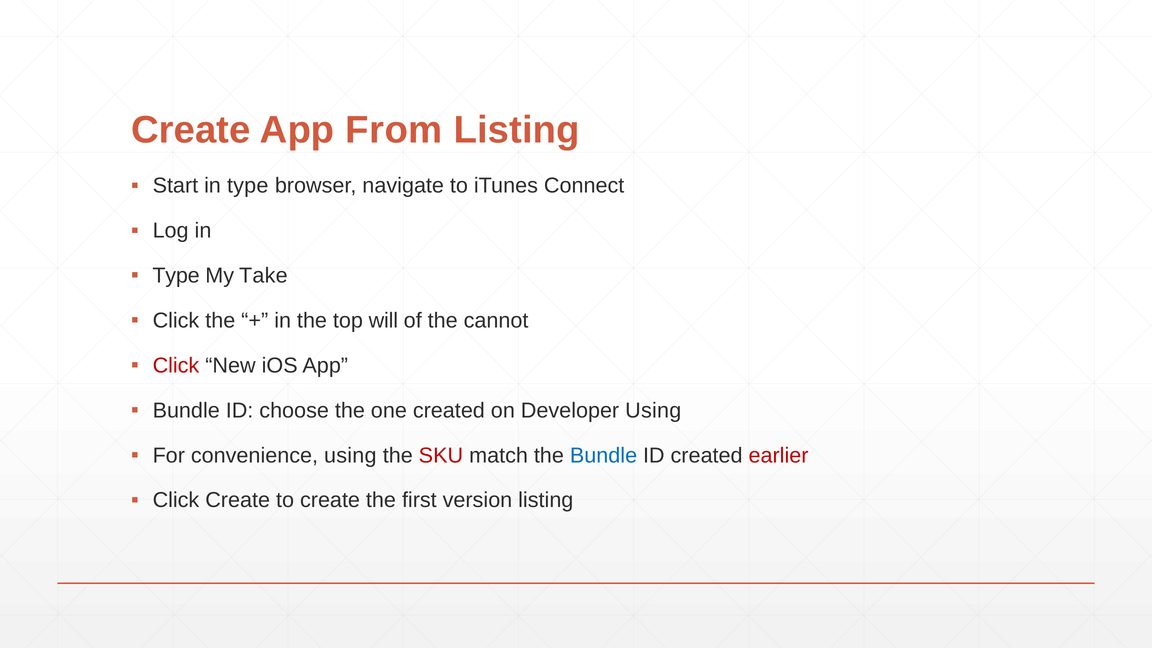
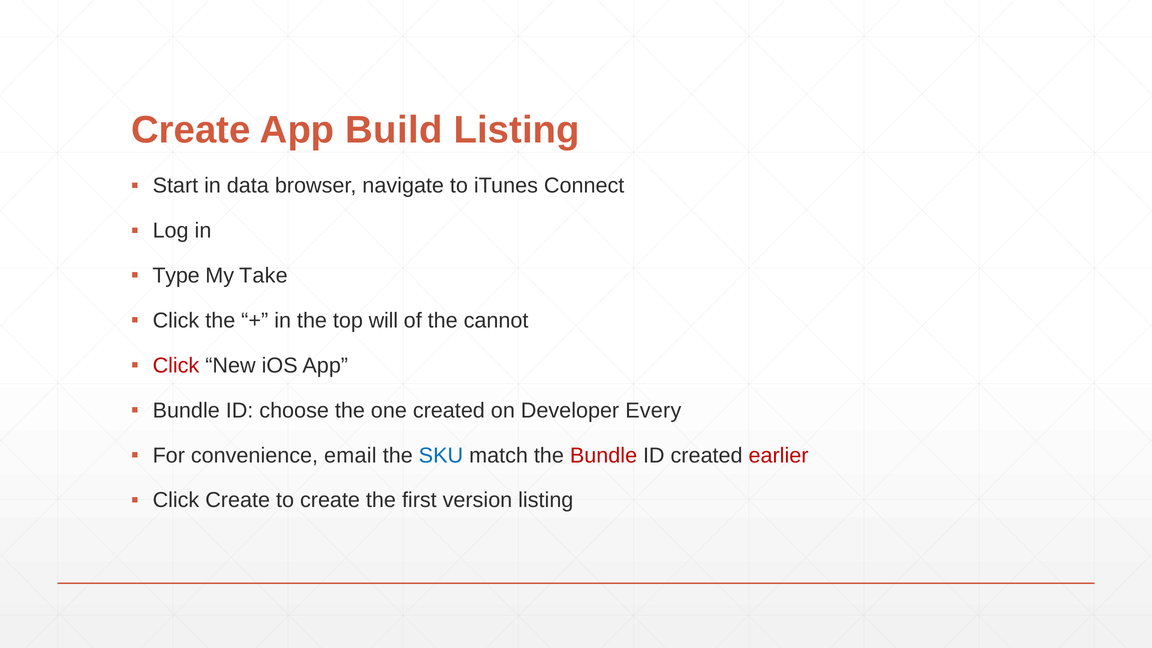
From: From -> Build (394, 130)
in type: type -> data (248, 186)
Developer Using: Using -> Every (653, 410)
convenience using: using -> email (350, 455)
SKU colour: red -> blue (441, 455)
Bundle colour: blue -> red (604, 455)
